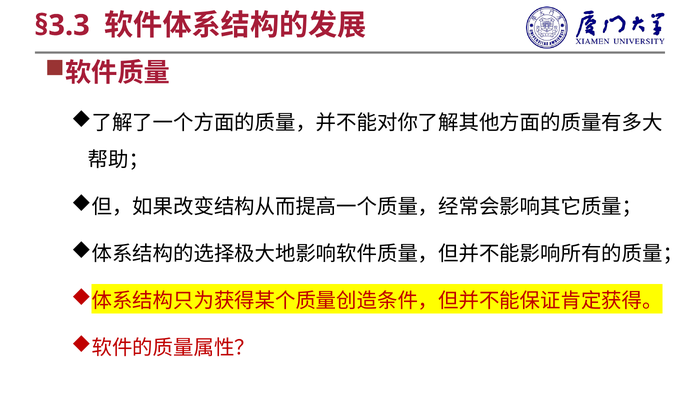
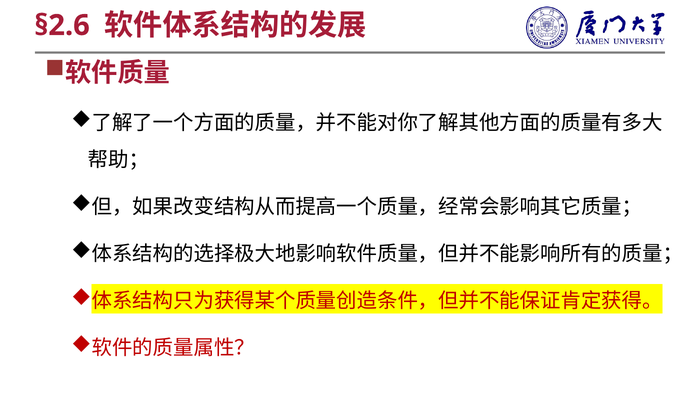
§3.3: §3.3 -> §2.6 (62, 25)
